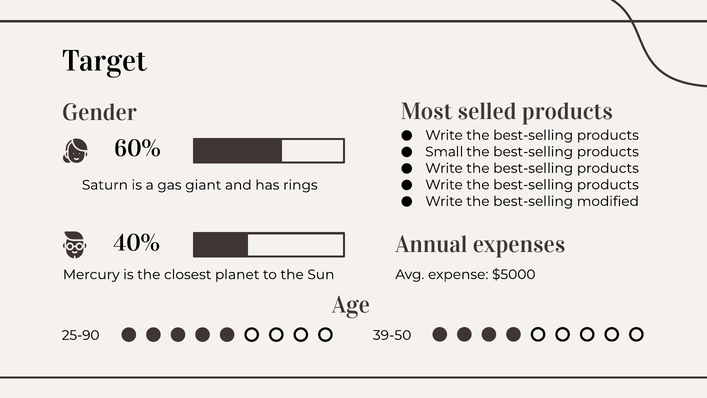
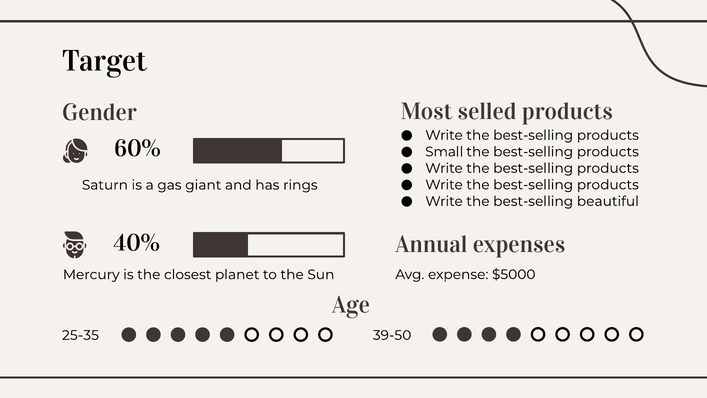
modified: modified -> beautiful (608, 201)
25-90: 25-90 -> 25-35 (80, 335)
